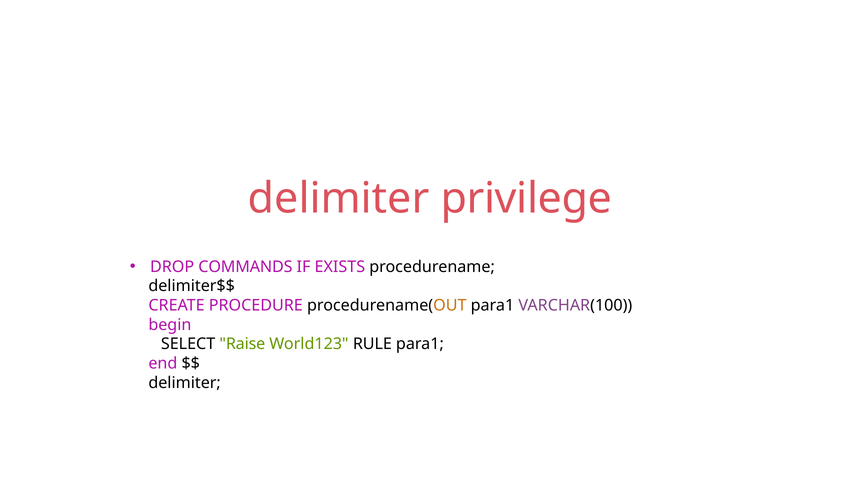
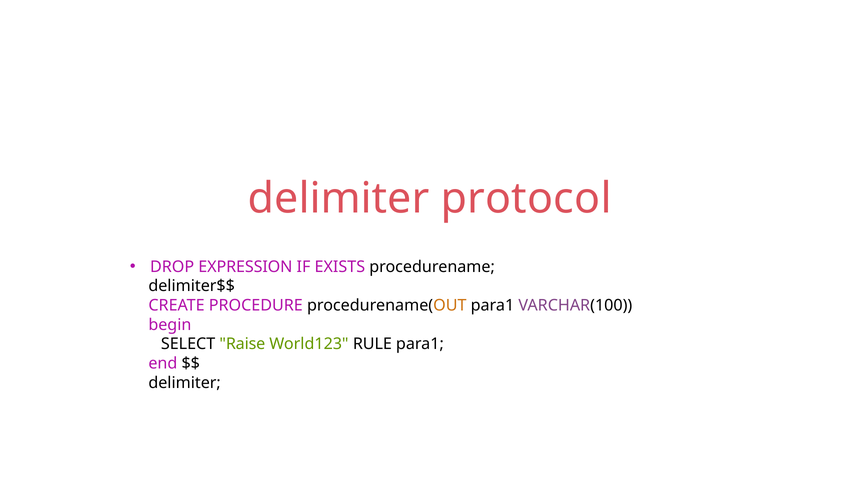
privilege: privilege -> protocol (526, 199)
COMMANDS: COMMANDS -> EXPRESSION (245, 267)
